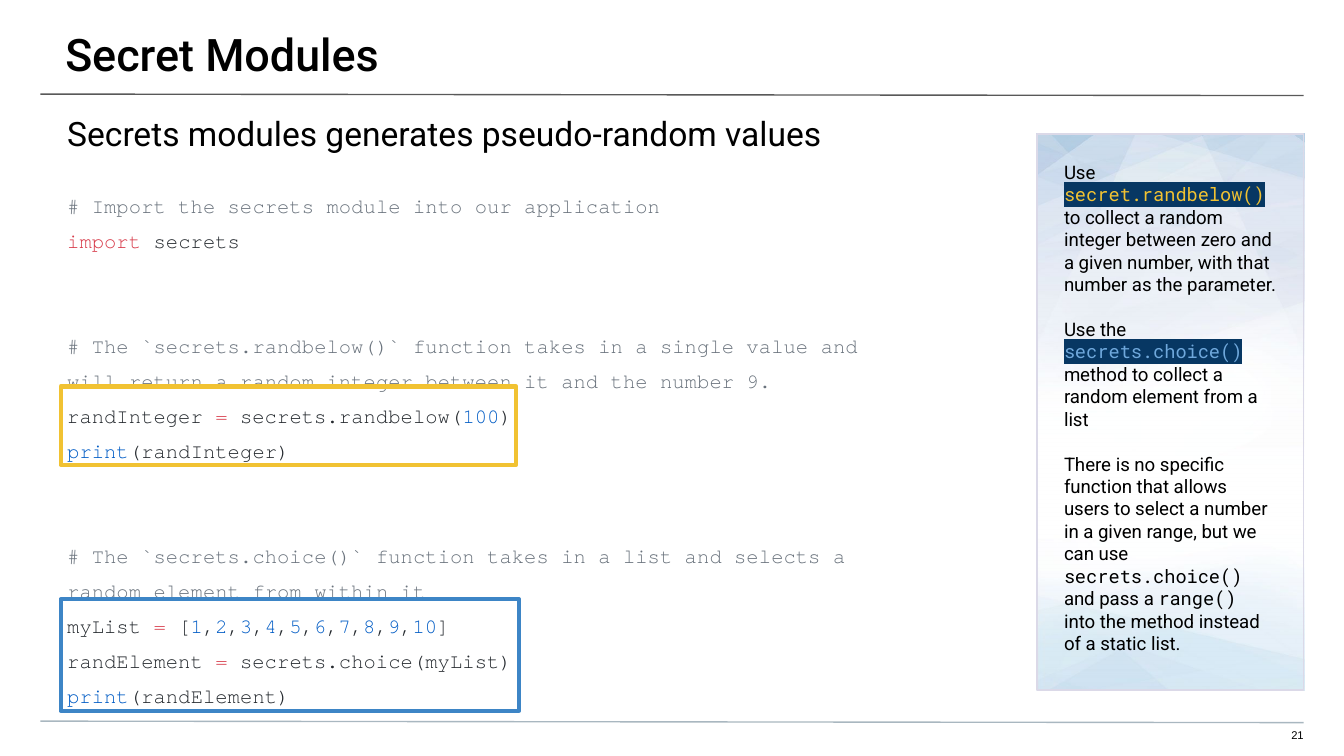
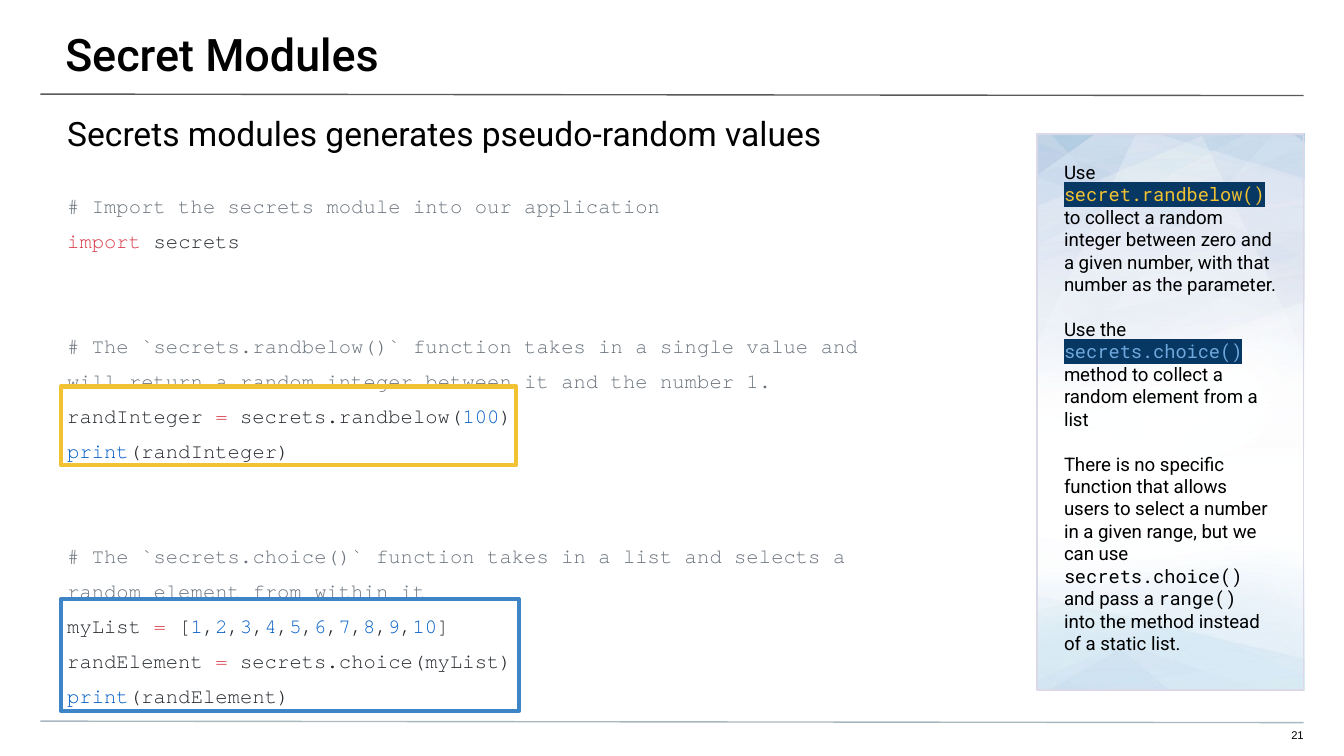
9: 9 -> 1 (759, 382)
